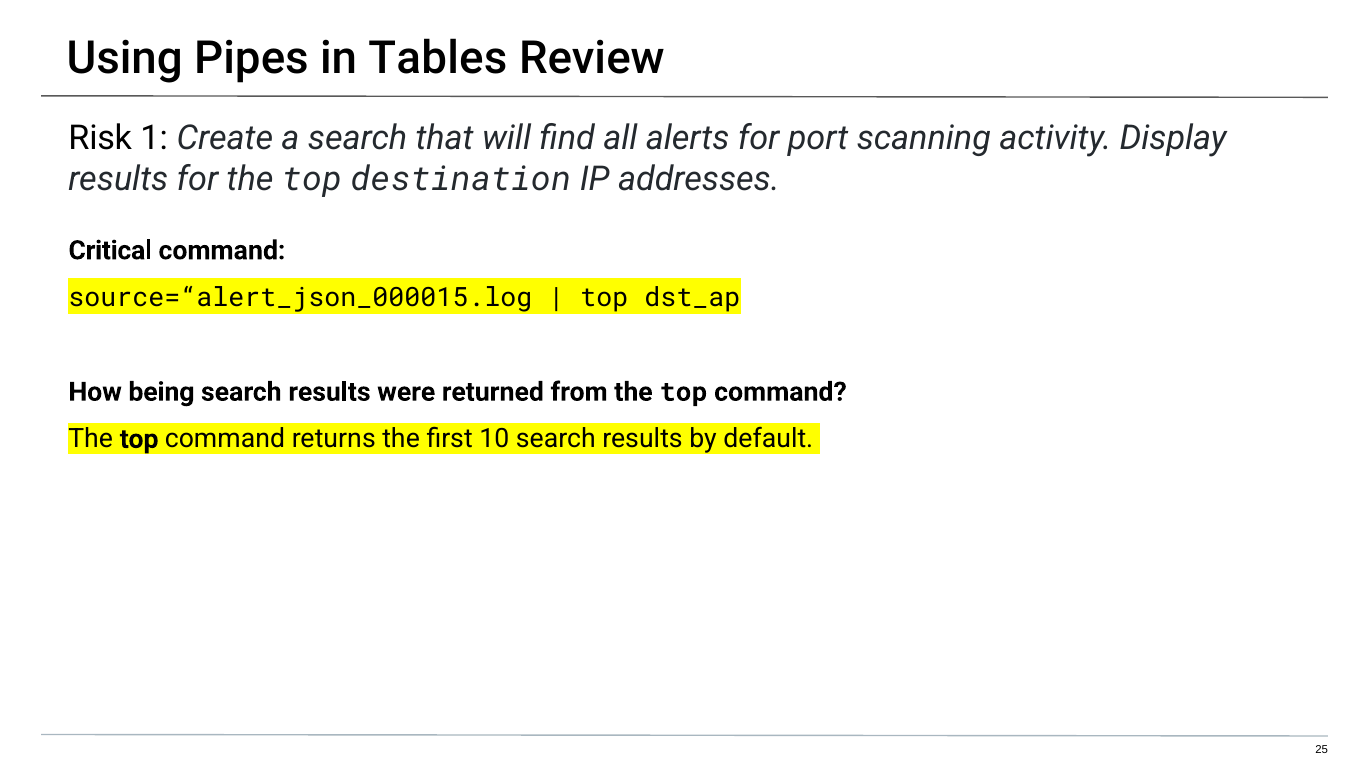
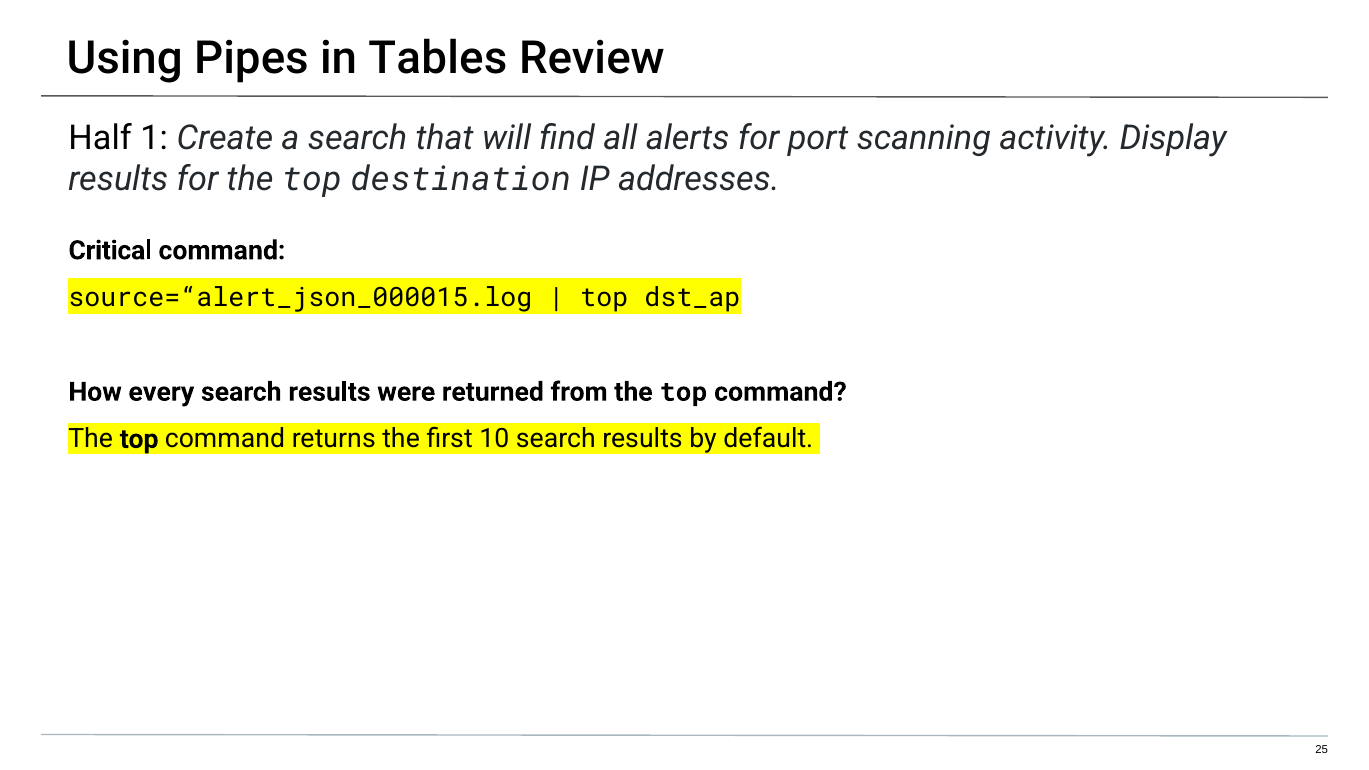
Risk: Risk -> Half (100, 138)
being: being -> every (161, 392)
